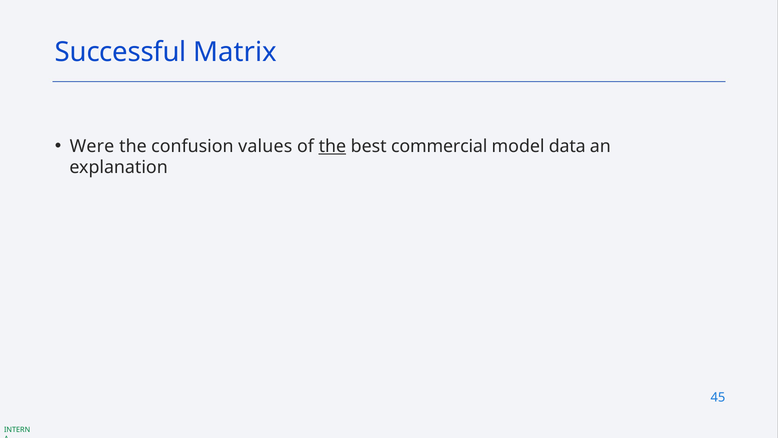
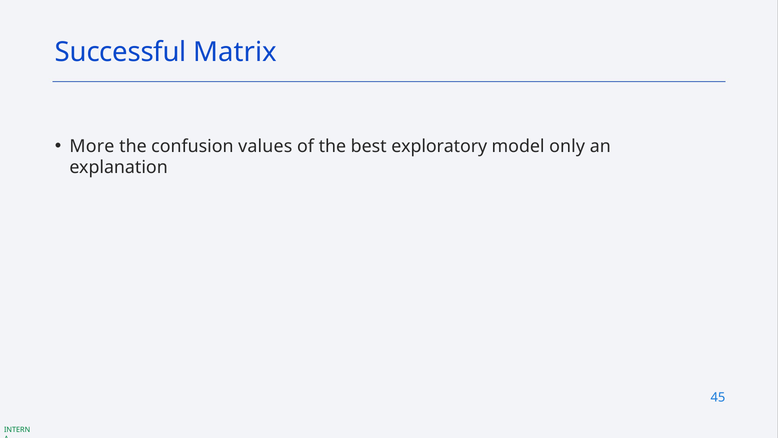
Were: Were -> More (92, 146)
the underline: present -> none (332, 146)
commercial: commercial -> exploratory (439, 146)
data: data -> only (567, 146)
